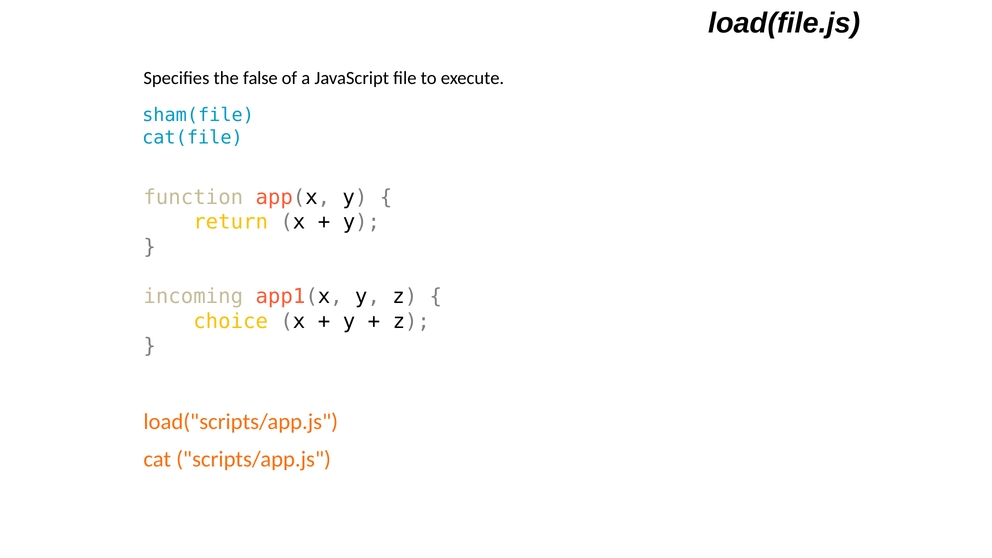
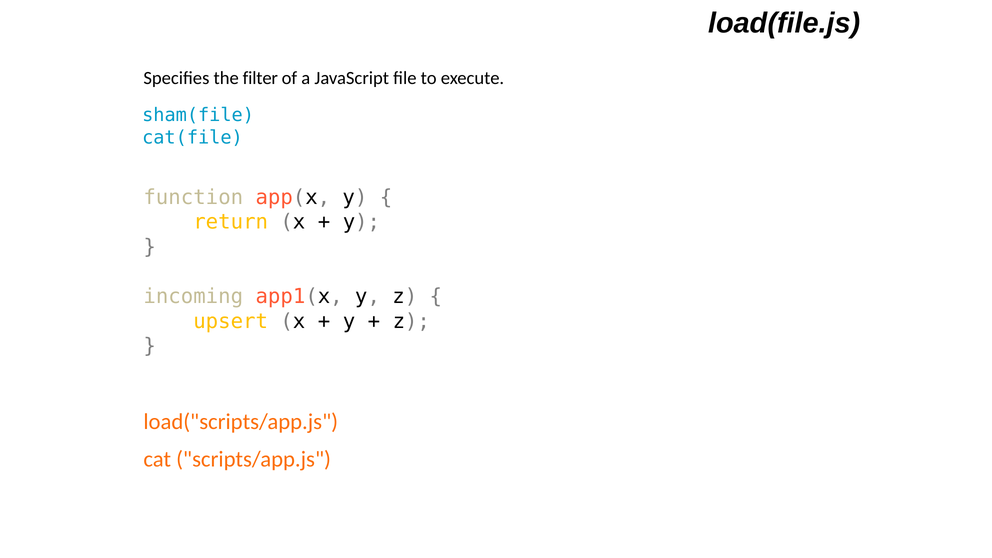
false: false -> filter (260, 78)
choice: choice -> upsert (231, 321)
